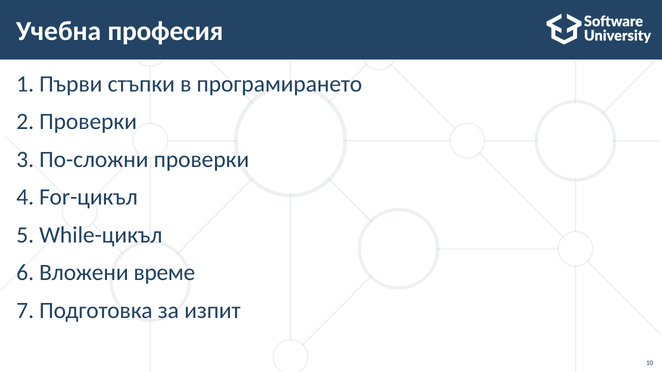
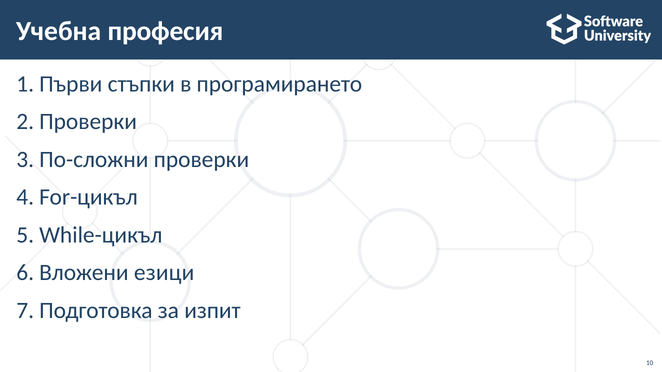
време: време -> езици (164, 273)
